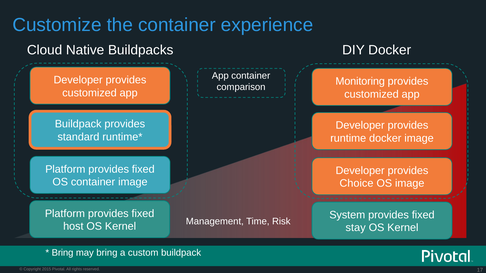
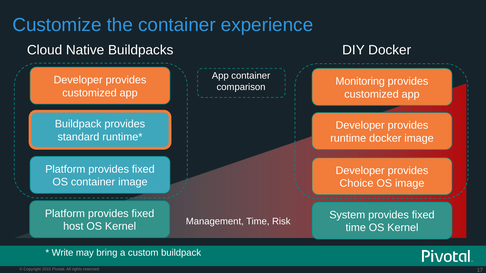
stay: stay -> time (356, 228)
Bring: Bring -> Write (63, 253)
